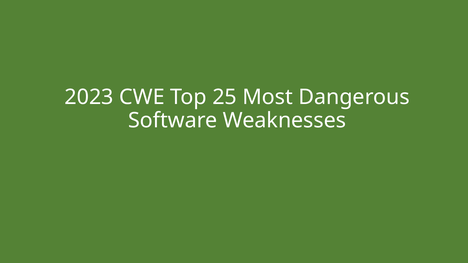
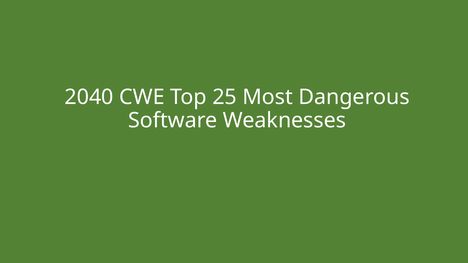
2023: 2023 -> 2040 (89, 97)
